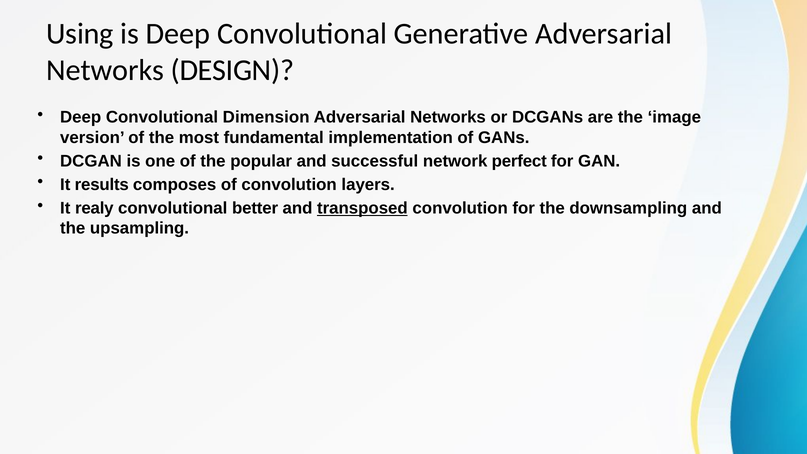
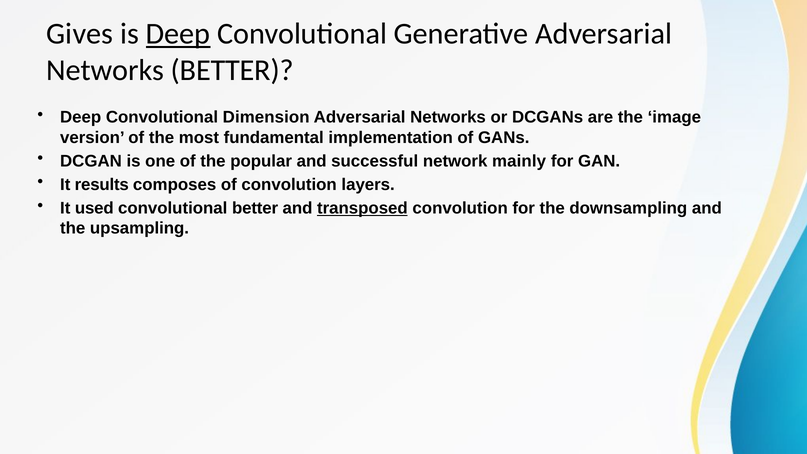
Using: Using -> Gives (80, 34)
Deep underline: none -> present (178, 34)
Networks DESIGN: DESIGN -> BETTER (232, 70)
perfect: perfect -> mainly (519, 161)
realy: realy -> used (94, 208)
